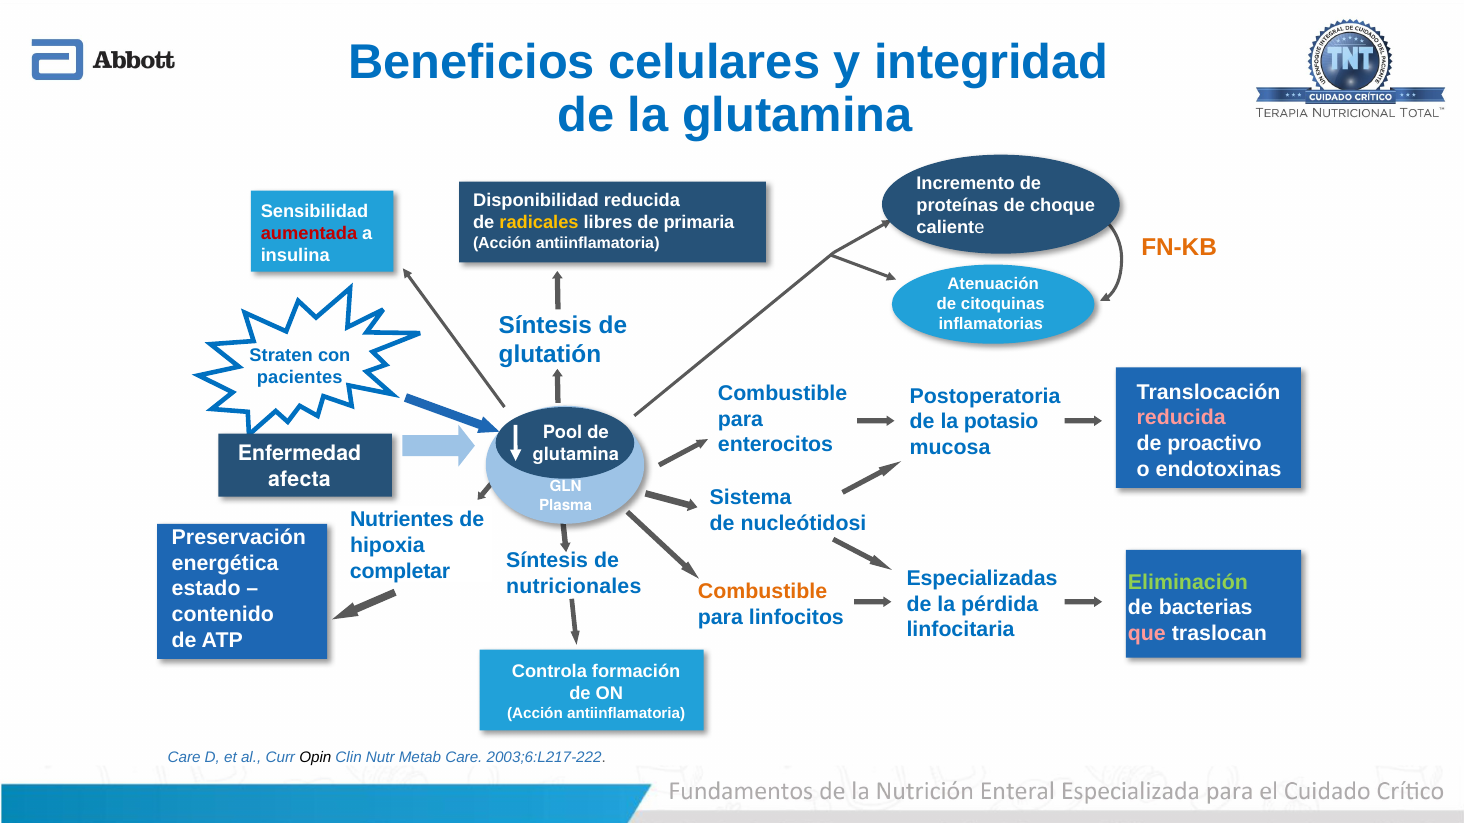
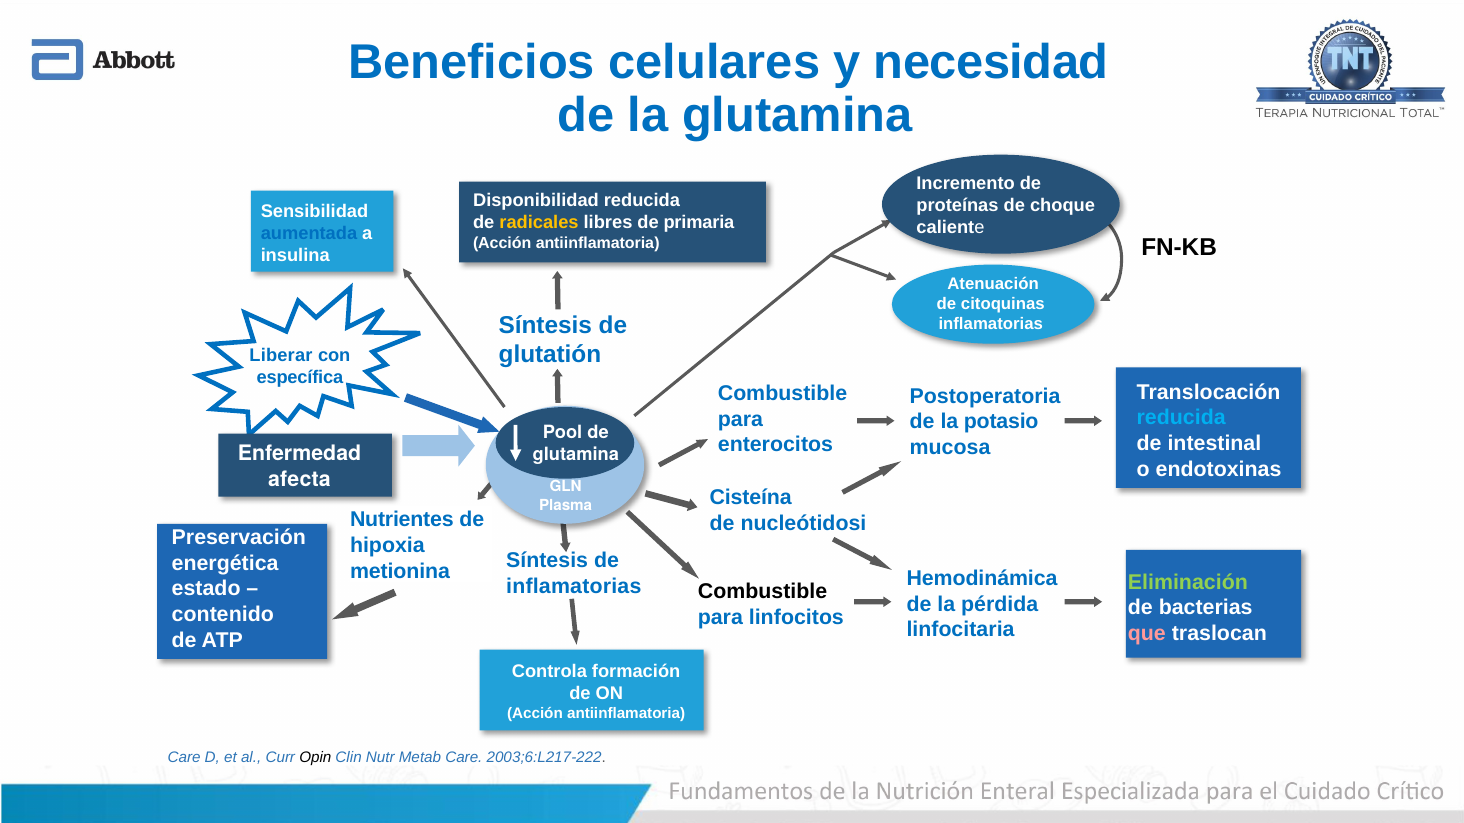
integridad: integridad -> necesidad (991, 63)
aumentada colour: red -> blue (309, 234)
FN-KB colour: orange -> black (1179, 248)
Straten: Straten -> Liberar (281, 356)
pacientes: pacientes -> específica (300, 378)
reducida colour: pink -> light blue (1181, 418)
proactivo: proactivo -> intestinal (1214, 444)
Sistema: Sistema -> Cisteína (751, 498)
completar: completar -> metionina (400, 571)
Especializadas: Especializadas -> Hemodinámica (982, 579)
nutricionales: nutricionales -> inflamatorias (574, 586)
Combustible colour: orange -> black (763, 592)
